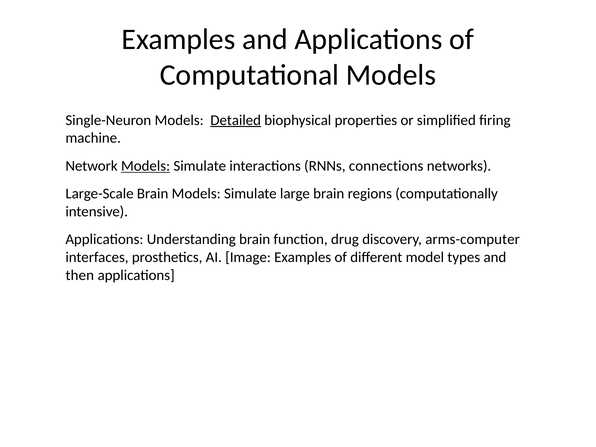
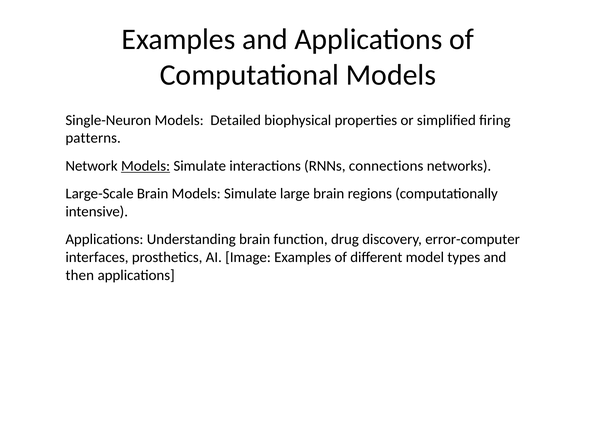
Detailed underline: present -> none (236, 120)
machine: machine -> patterns (93, 138)
arms-computer: arms-computer -> error-computer (473, 239)
